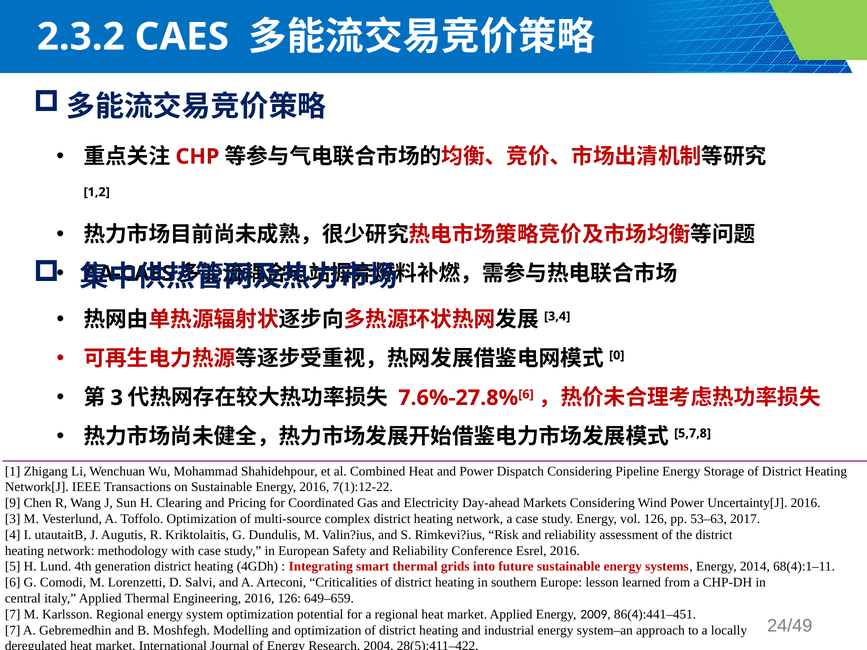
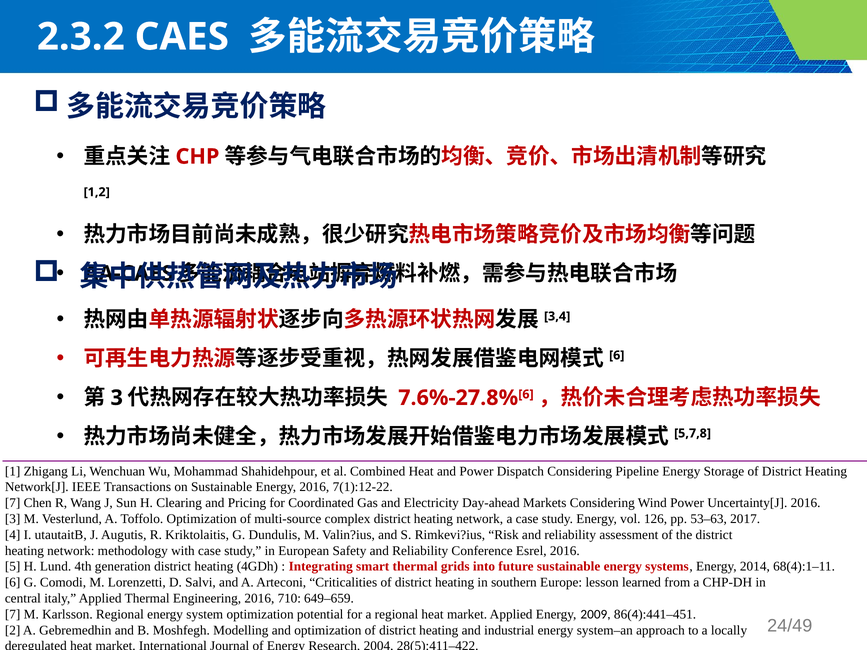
0: 0 -> 6 (617, 355)
9: 9 -> 7 (13, 503)
2016 126: 126 -> 710 (289, 599)
7: 7 -> 2 (13, 630)
